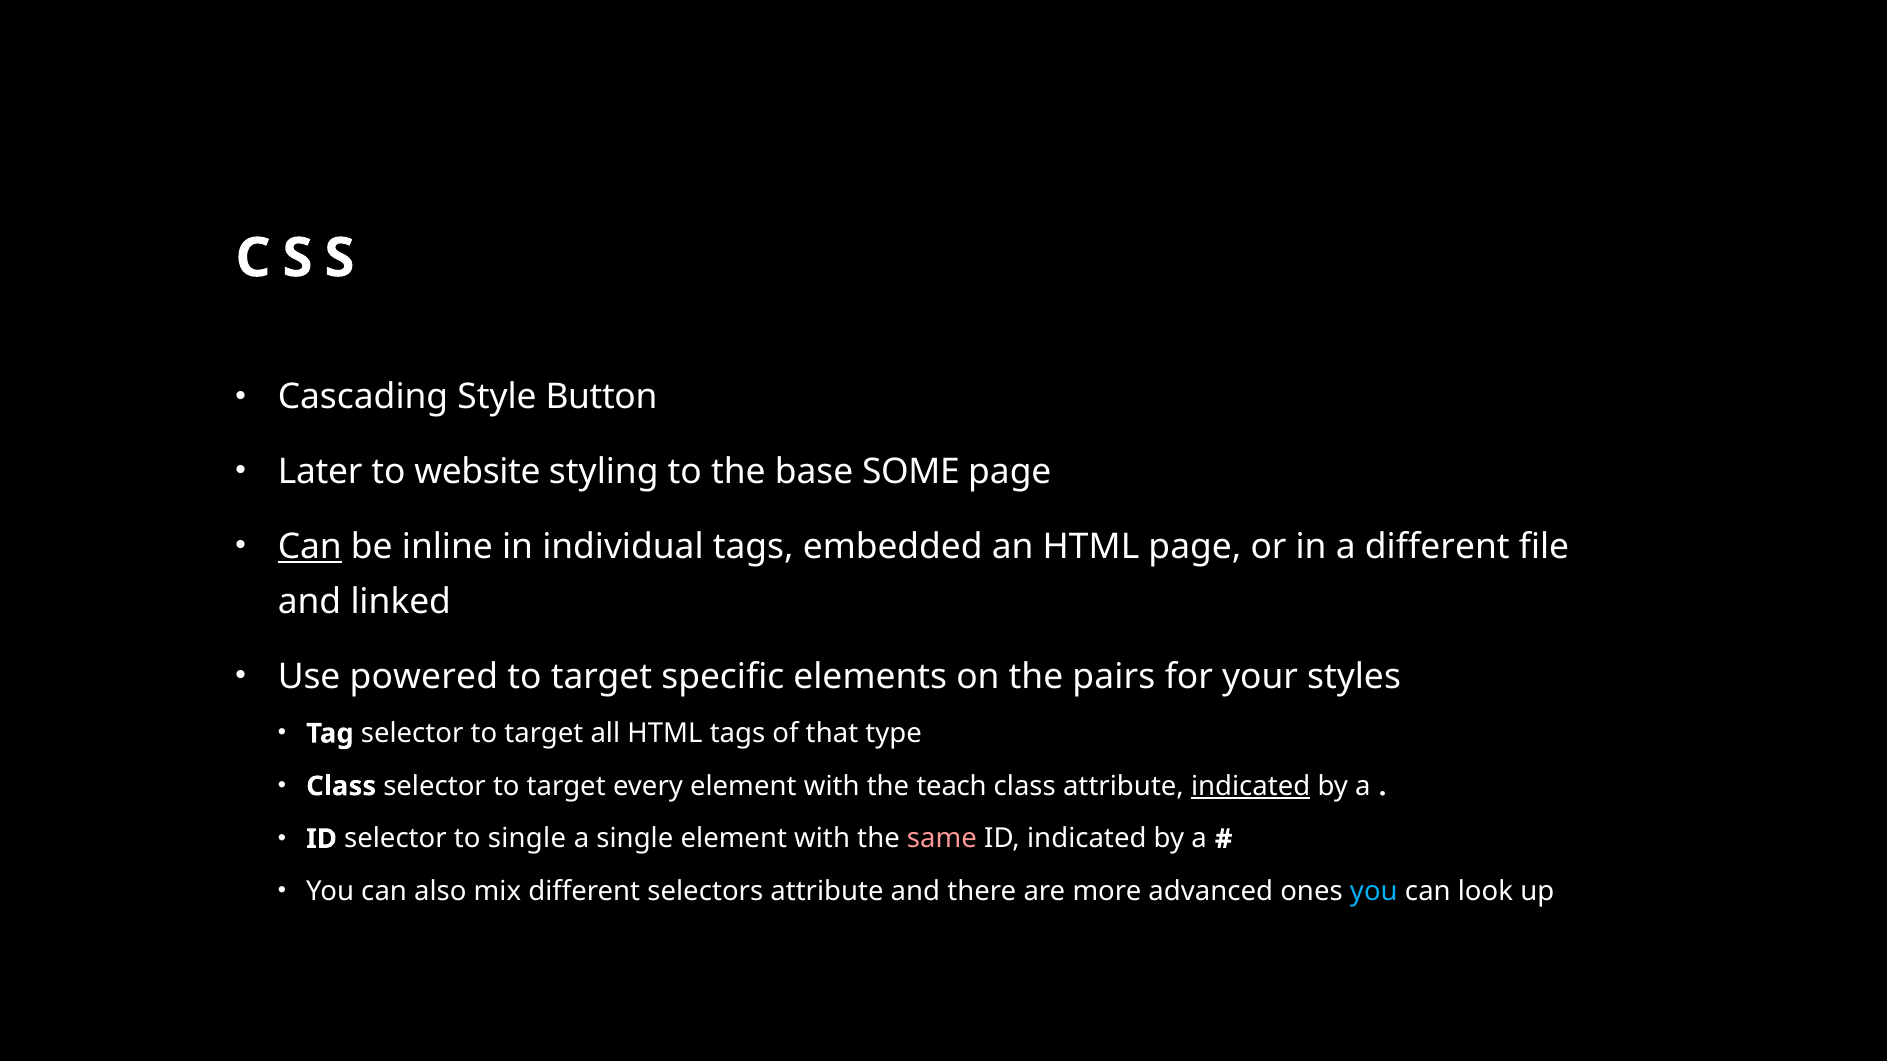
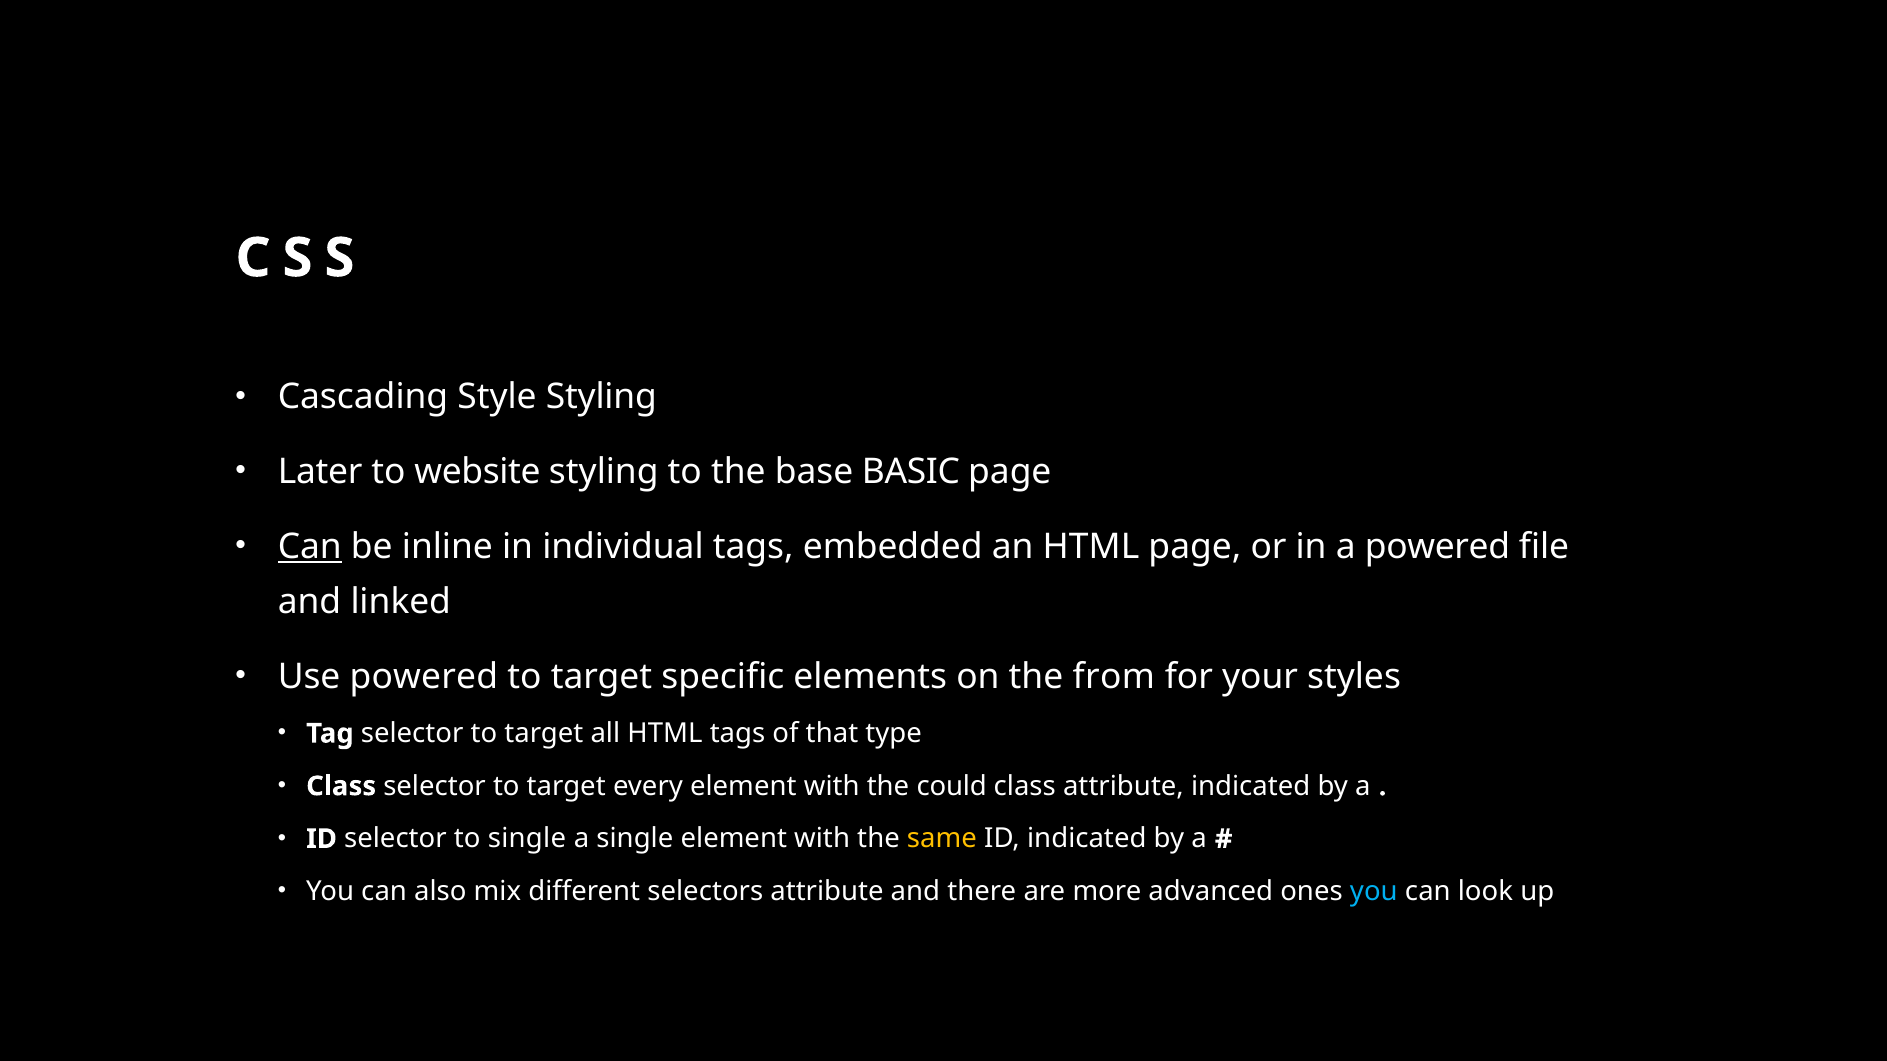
Style Button: Button -> Styling (601, 397)
SOME: SOME -> BASIC (911, 472)
a different: different -> powered (1438, 547)
pairs: pairs -> from (1114, 677)
teach: teach -> could (952, 787)
indicated underline: present -> none (1251, 787)
same colour: pink -> yellow (942, 839)
